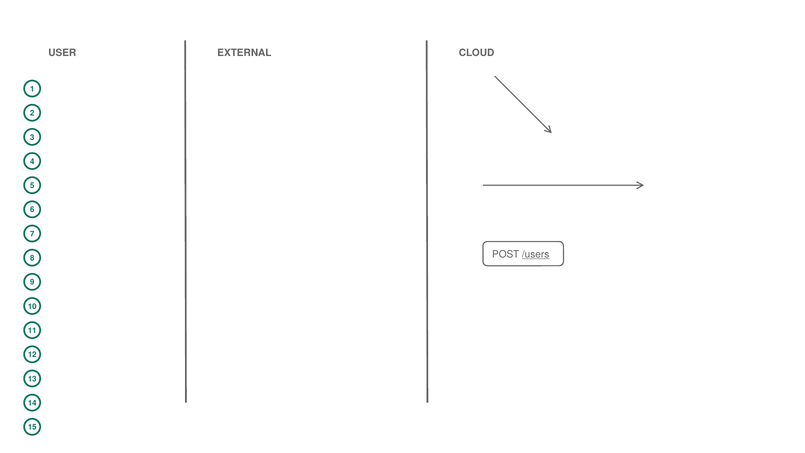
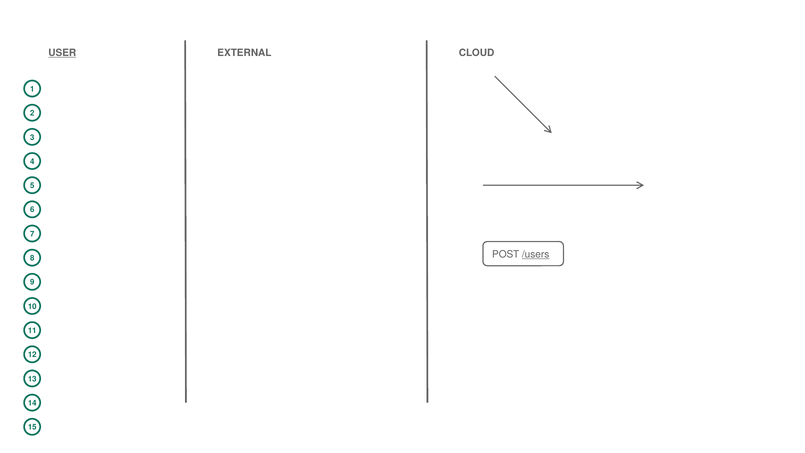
USER underline: none -> present (62, 53)
